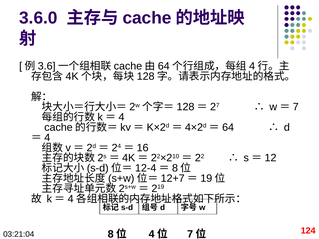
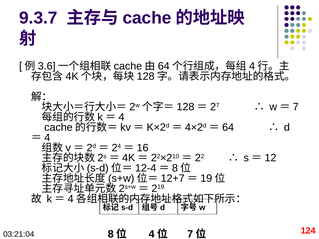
3.6.0: 3.6.0 -> 9.3.7 (38, 18)
